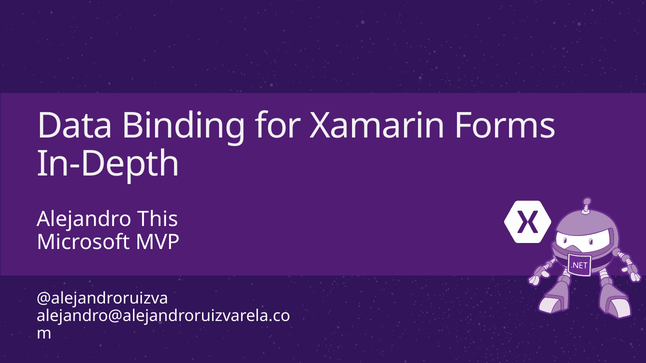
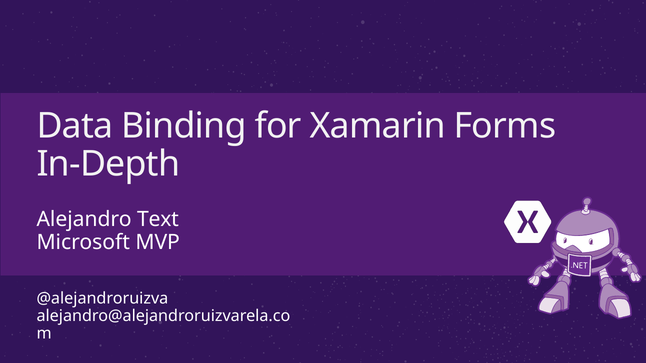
This: This -> Text (158, 220)
